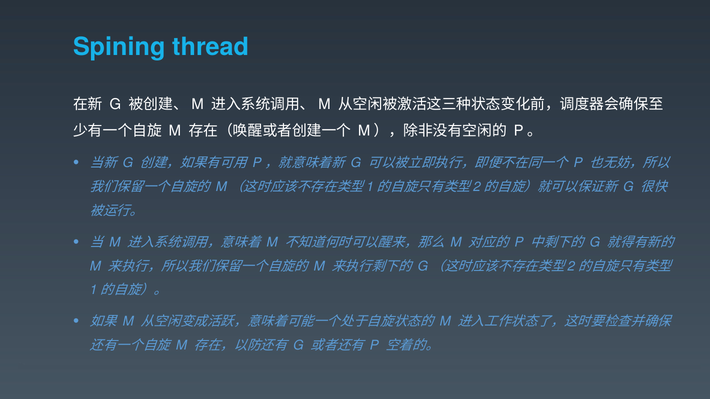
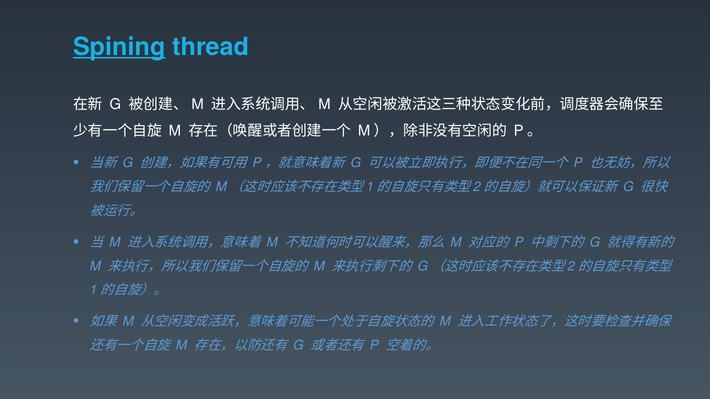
Spining underline: none -> present (119, 47)
